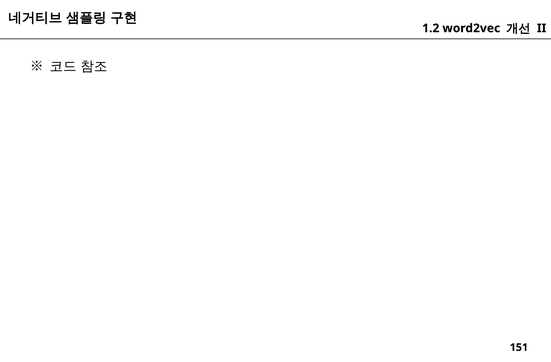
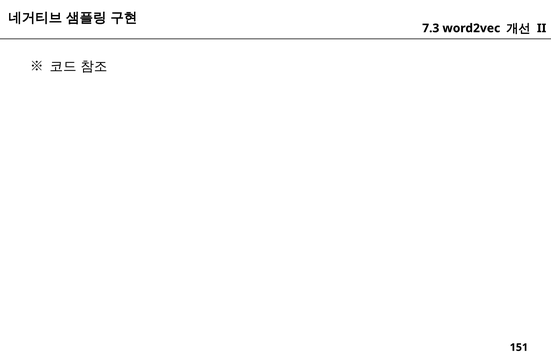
1.2: 1.2 -> 7.3 (431, 28)
